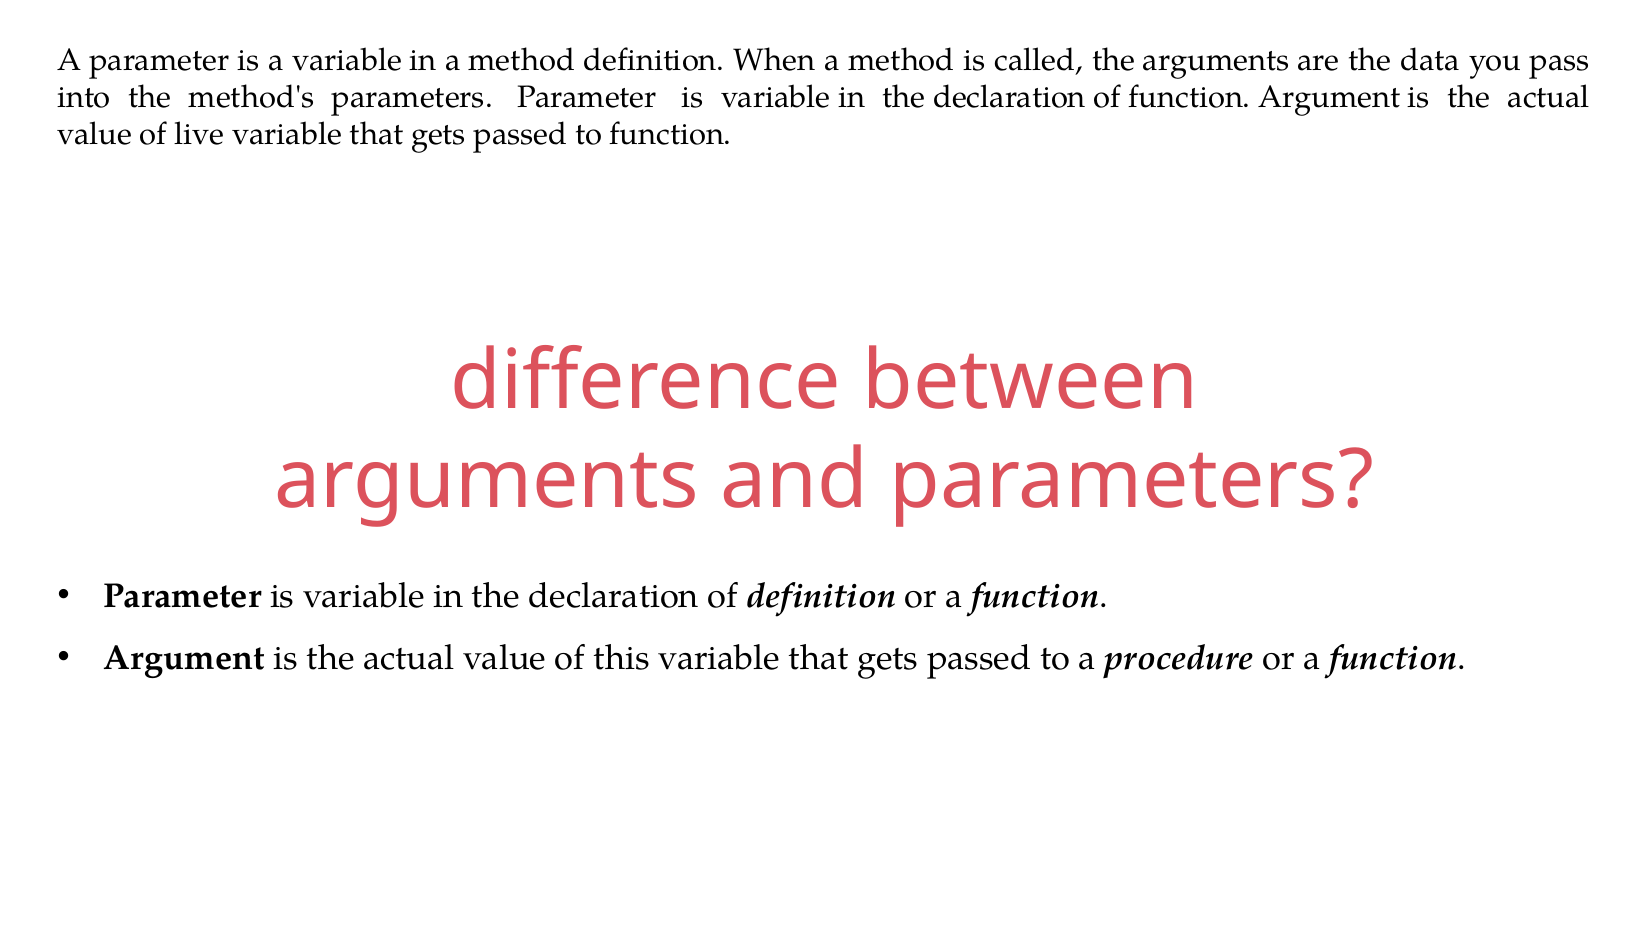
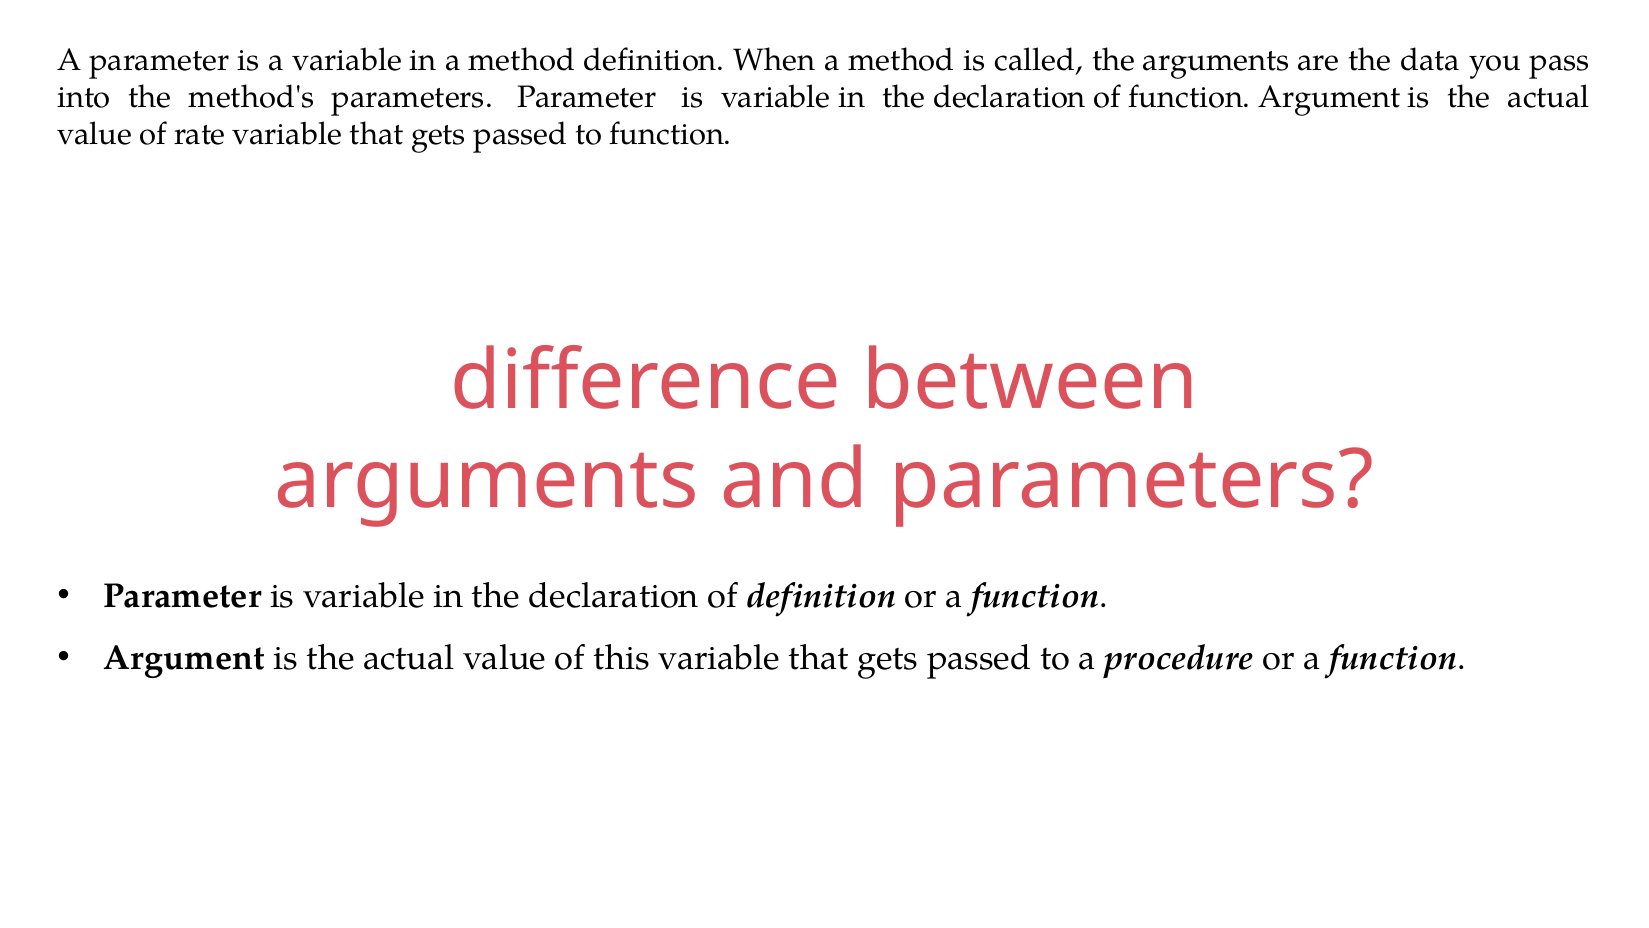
live: live -> rate (200, 134)
